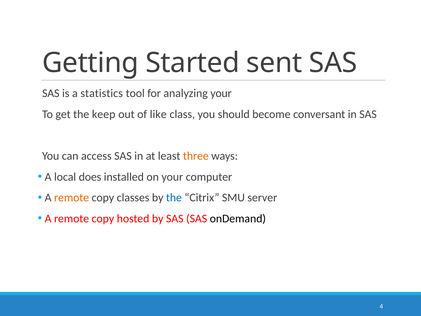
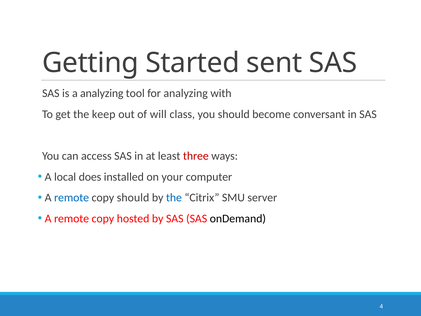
a statistics: statistics -> analyzing (102, 93)
analyzing your: your -> with (221, 93)
like: like -> will (158, 114)
three colour: orange -> red (196, 156)
remote colour: orange -> blue (72, 198)
copy classes: classes -> should (133, 198)
